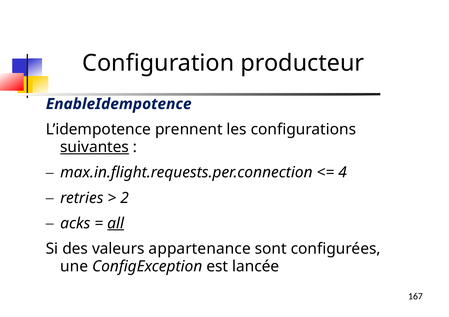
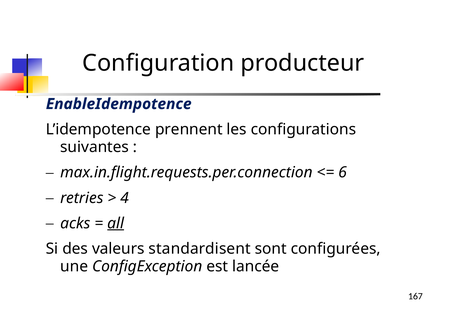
suivantes underline: present -> none (95, 147)
4: 4 -> 6 (343, 173)
2: 2 -> 4 (125, 198)
appartenance: appartenance -> standardisent (200, 249)
